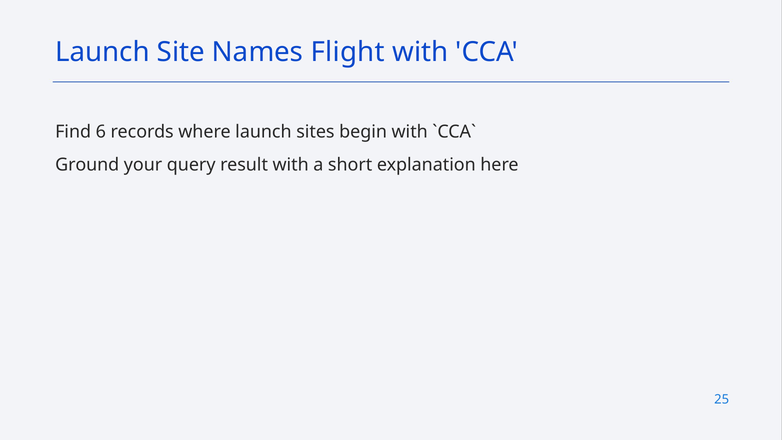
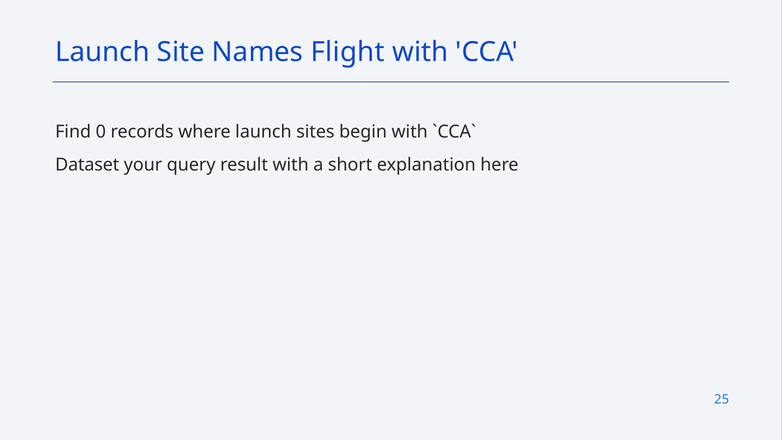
6: 6 -> 0 (101, 132)
Ground: Ground -> Dataset (87, 165)
